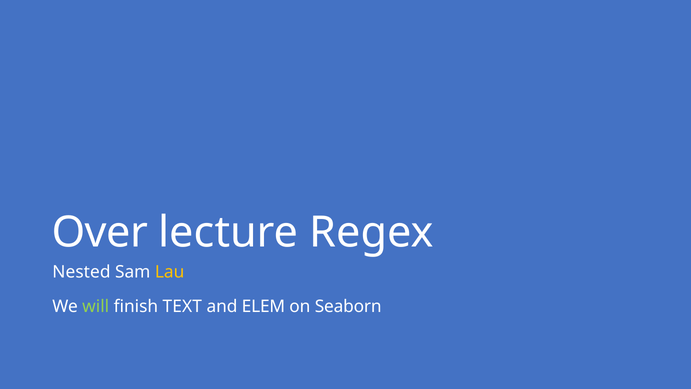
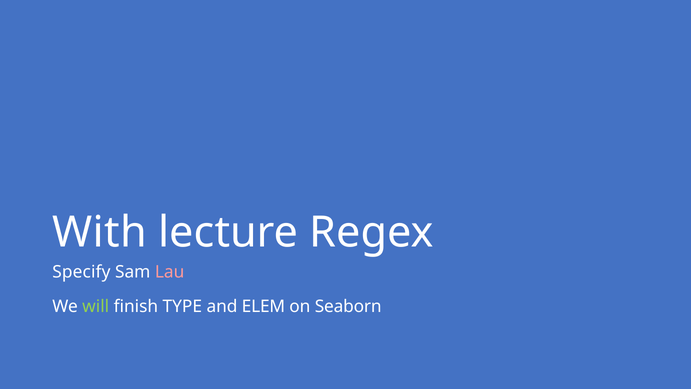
Over: Over -> With (100, 232)
Nested: Nested -> Specify (81, 272)
Lau colour: yellow -> pink (170, 272)
TEXT: TEXT -> TYPE (182, 306)
